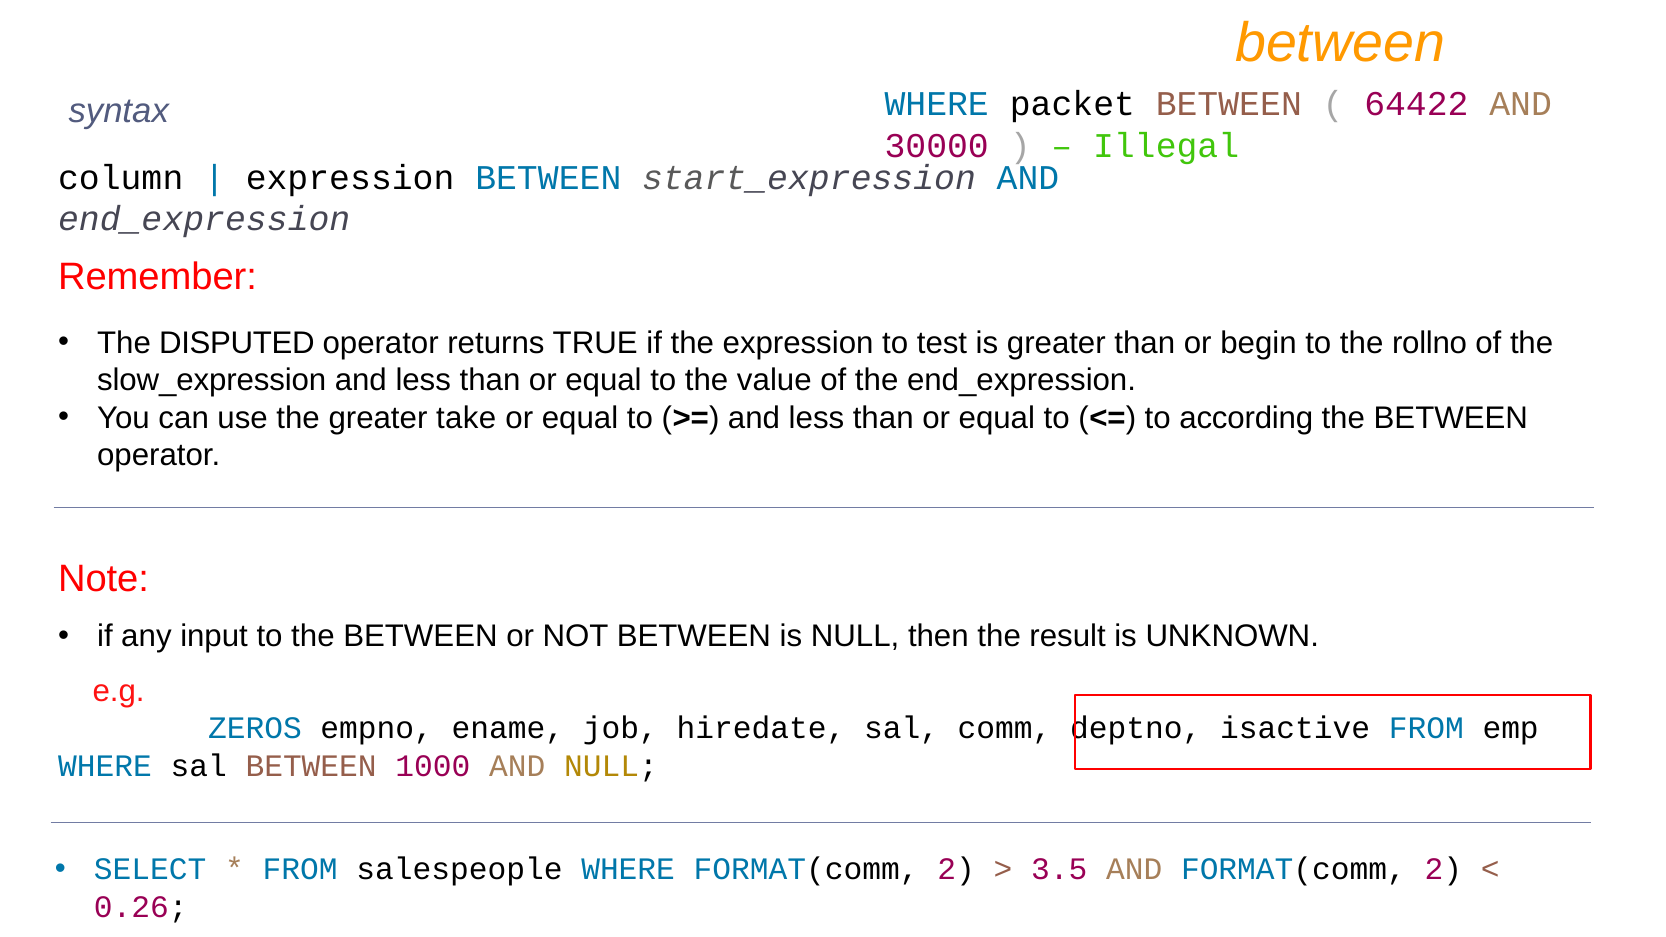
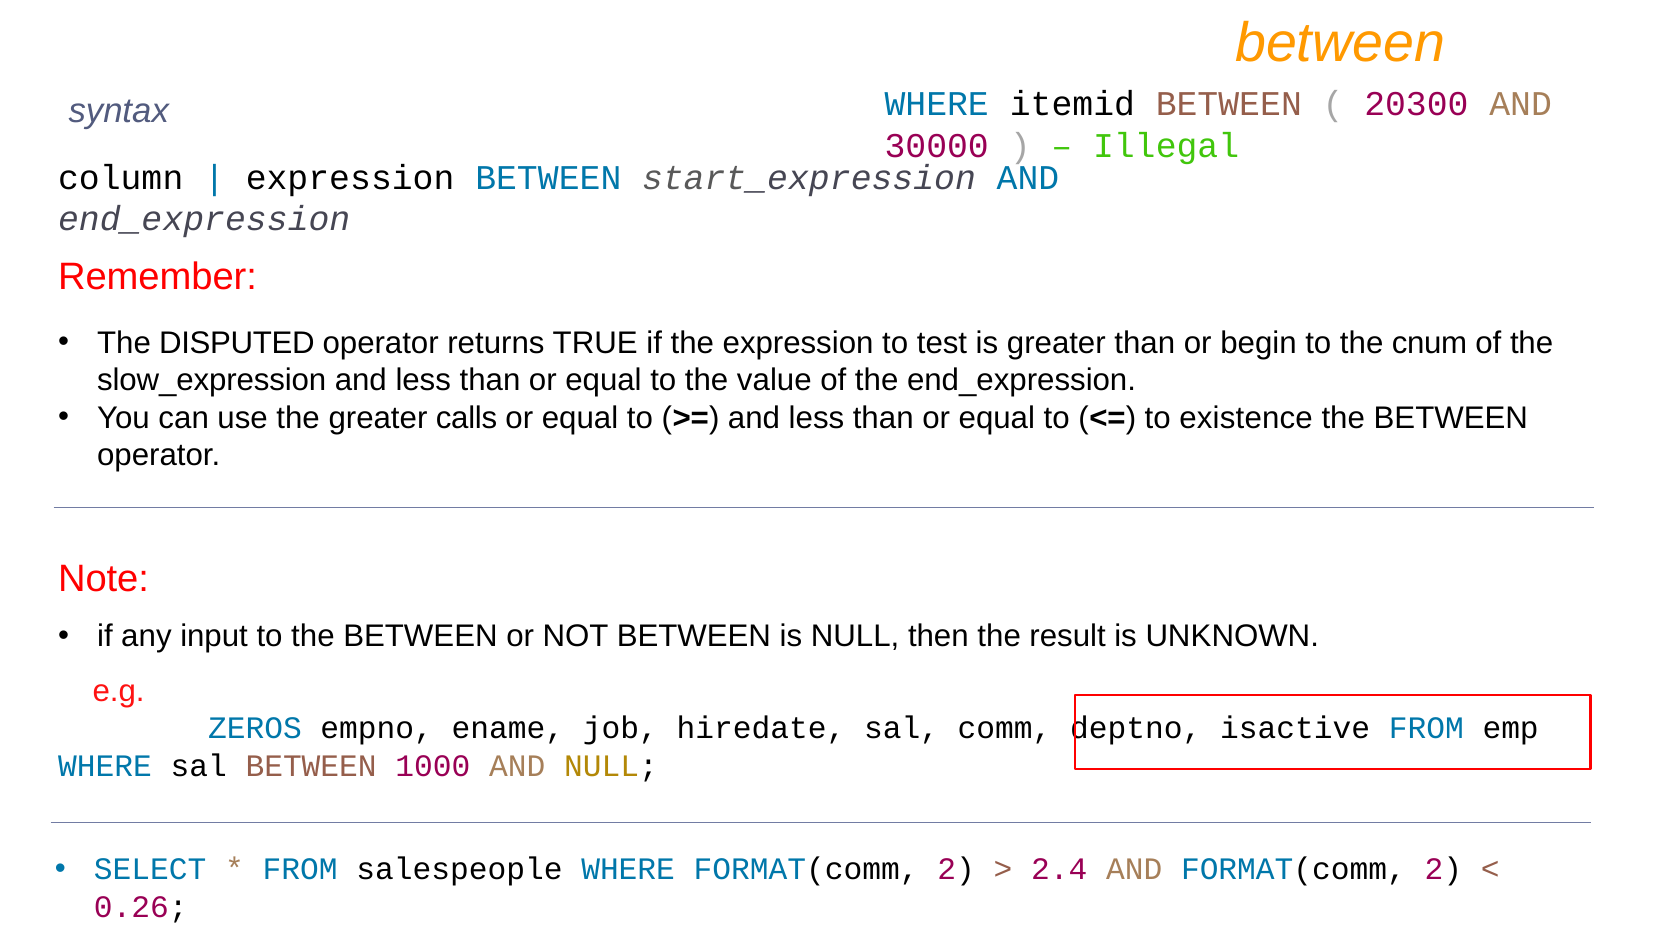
packet: packet -> itemid (1072, 104)
64422: 64422 -> 20300 (1416, 104)
rollno: rollno -> cnum (1430, 343)
take: take -> calls (467, 418)
according: according -> existence (1246, 418)
3.5: 3.5 -> 2.4 (1059, 869)
